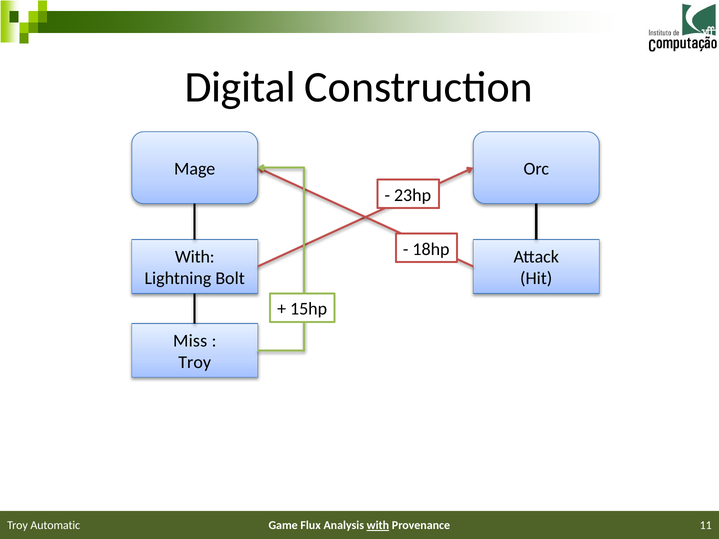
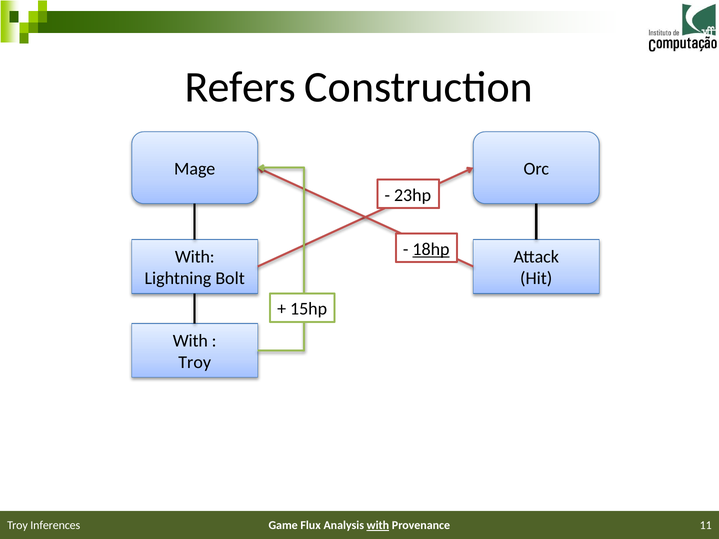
Digital: Digital -> Refers (240, 87)
18hp underline: none -> present (431, 249)
Miss: Miss -> With (190, 341)
Automatic: Automatic -> Inferences (55, 526)
